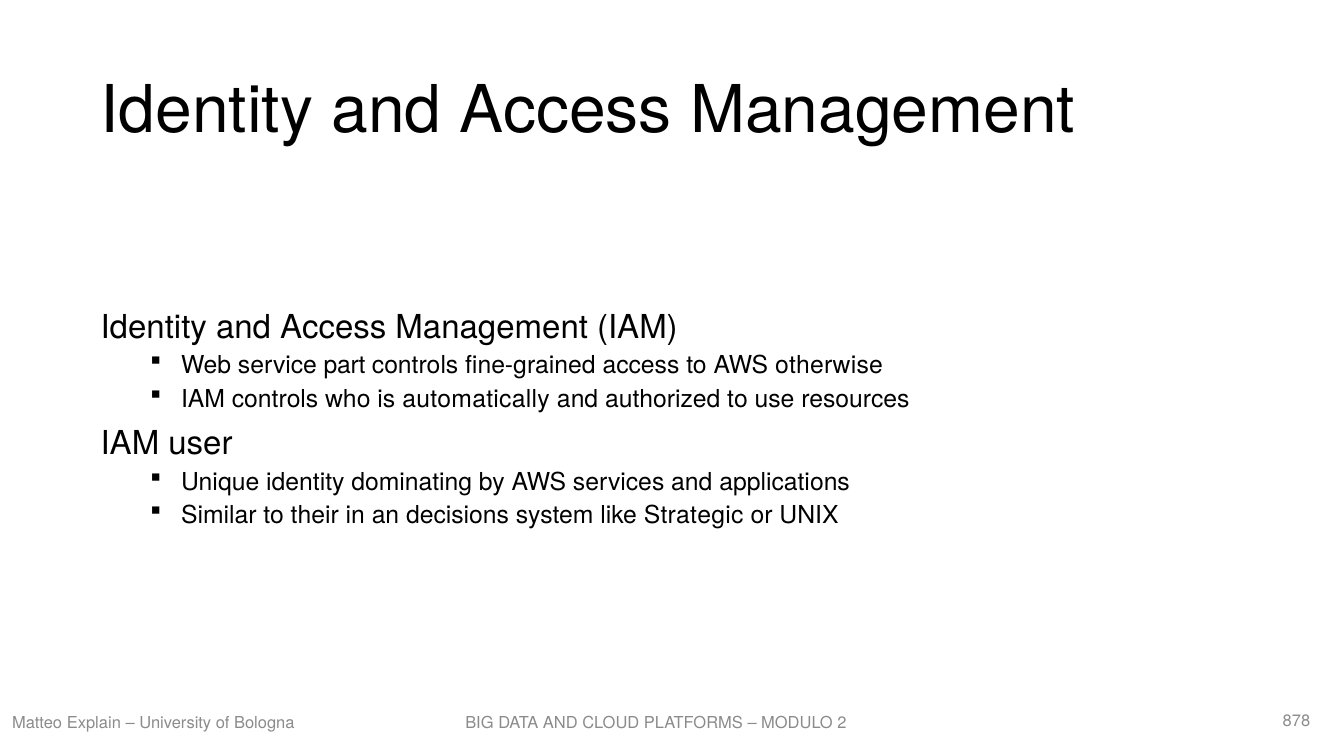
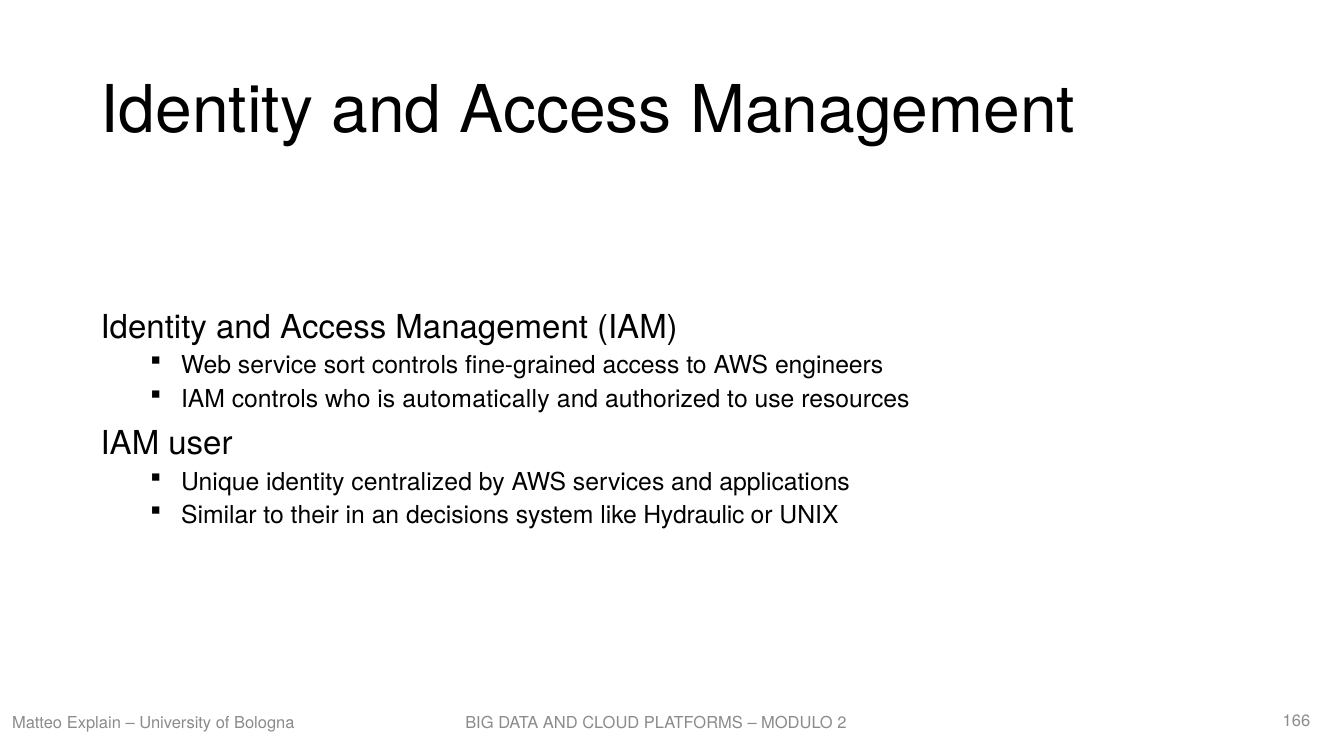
part: part -> sort (344, 366)
otherwise: otherwise -> engineers (829, 366)
dominating: dominating -> centralized (412, 482)
Strategic: Strategic -> Hydraulic (694, 516)
878: 878 -> 166 (1296, 722)
